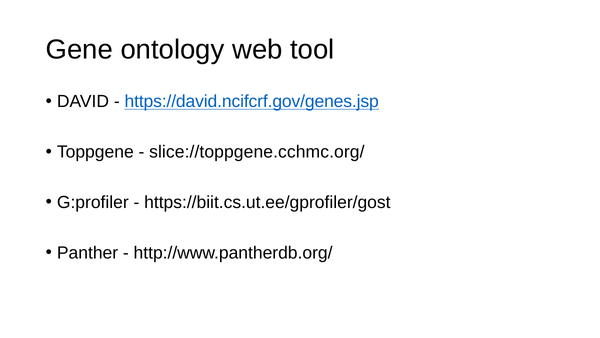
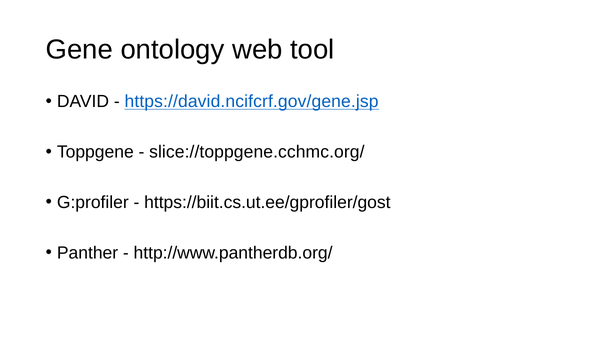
https://david.ncifcrf.gov/genes.jsp: https://david.ncifcrf.gov/genes.jsp -> https://david.ncifcrf.gov/gene.jsp (252, 101)
